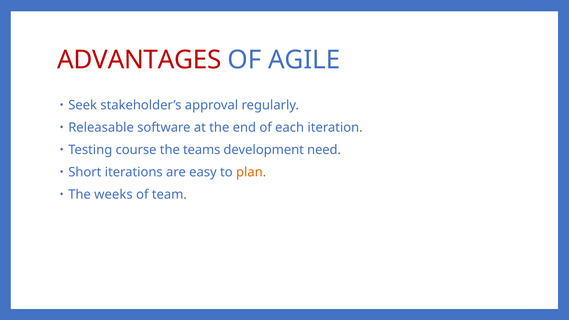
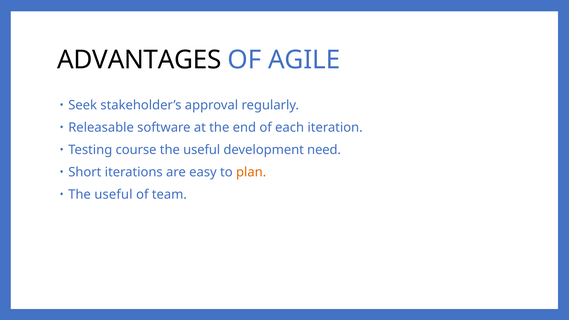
ADVANTAGES colour: red -> black (139, 60)
teams: teams -> useful (202, 150)
weeks: weeks -> useful (113, 195)
